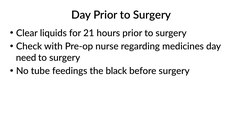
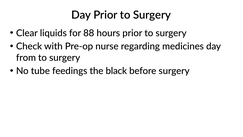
21: 21 -> 88 (89, 33)
need: need -> from (26, 58)
